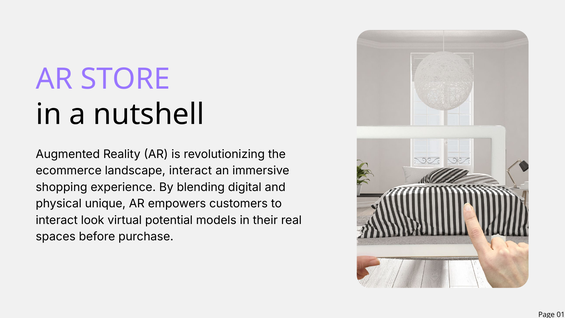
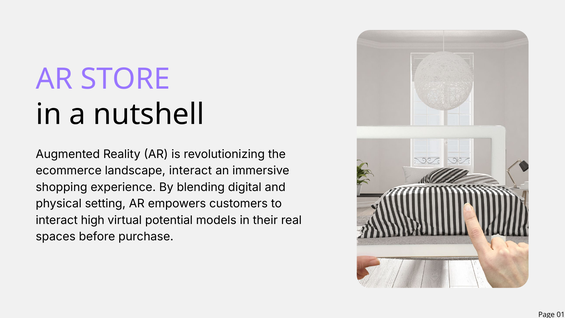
unique: unique -> setting (105, 204)
look: look -> high (93, 220)
